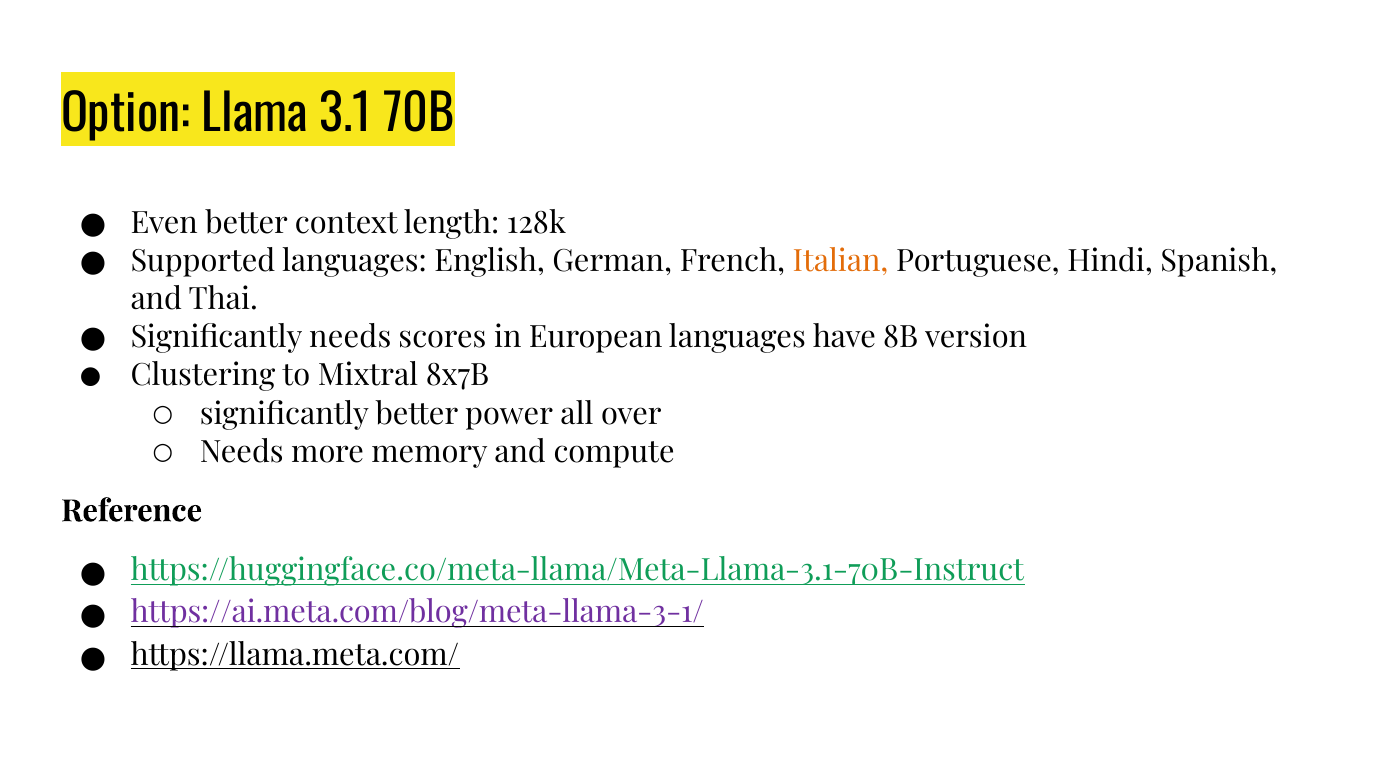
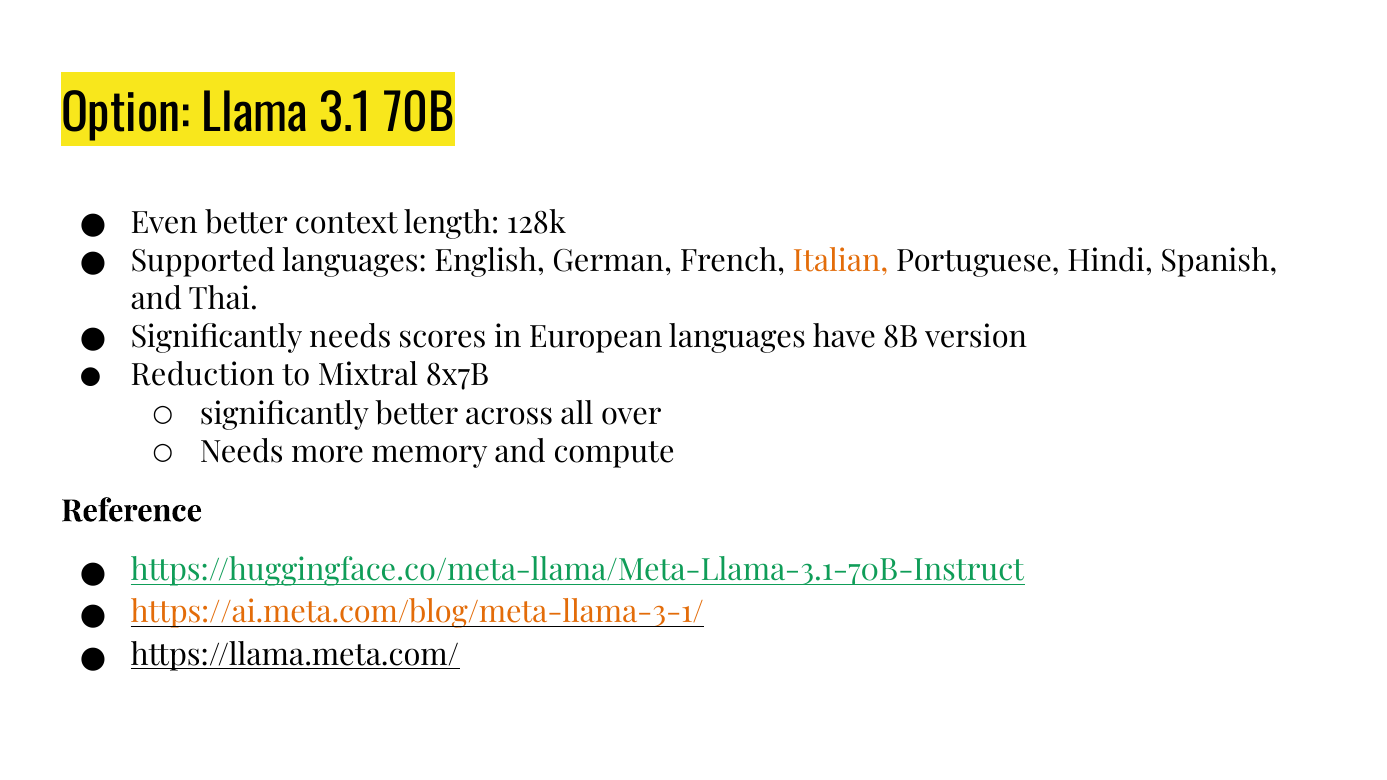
Clustering: Clustering -> Reduction (203, 376)
power: power -> across (509, 414)
https://ai.meta.com/blog/meta-llama-3-1/ colour: purple -> orange (417, 613)
